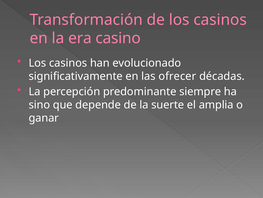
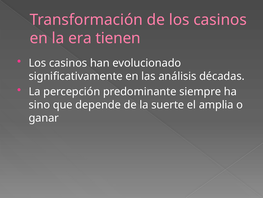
casino: casino -> tienen (118, 38)
ofrecer: ofrecer -> análisis (177, 76)
